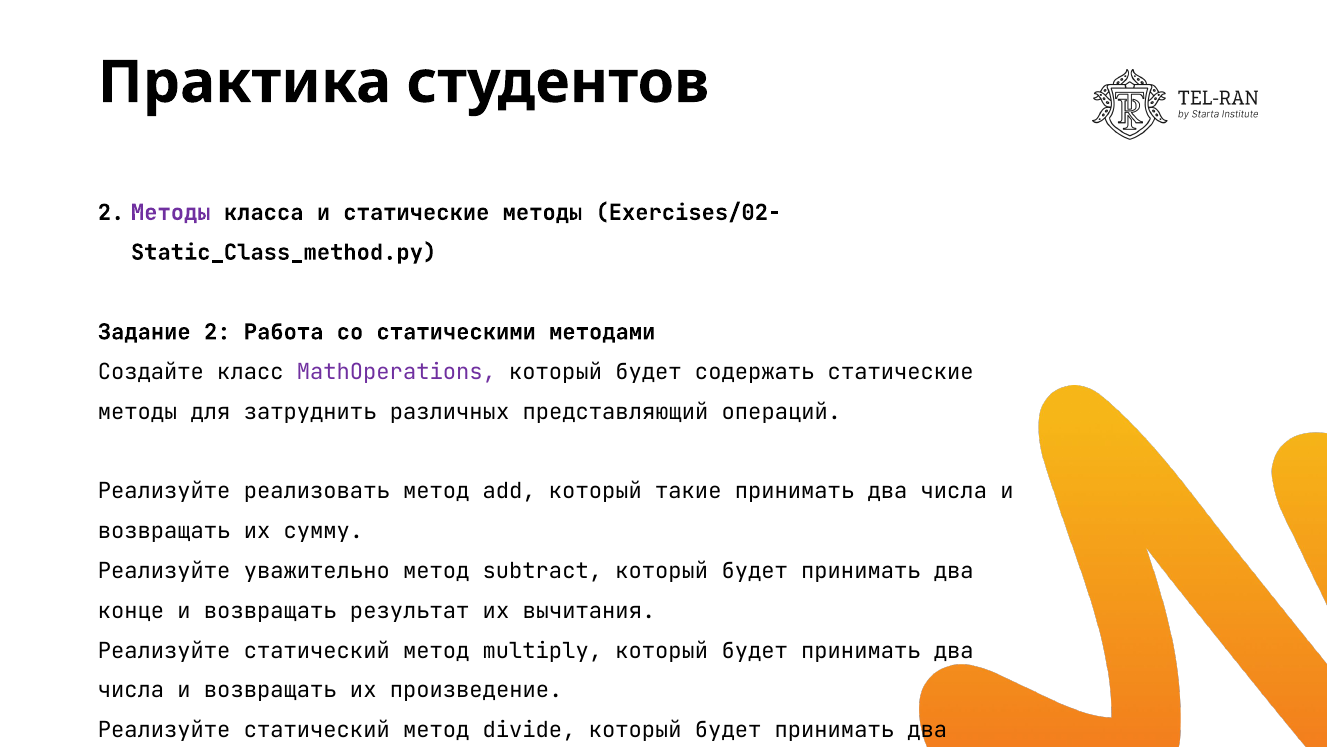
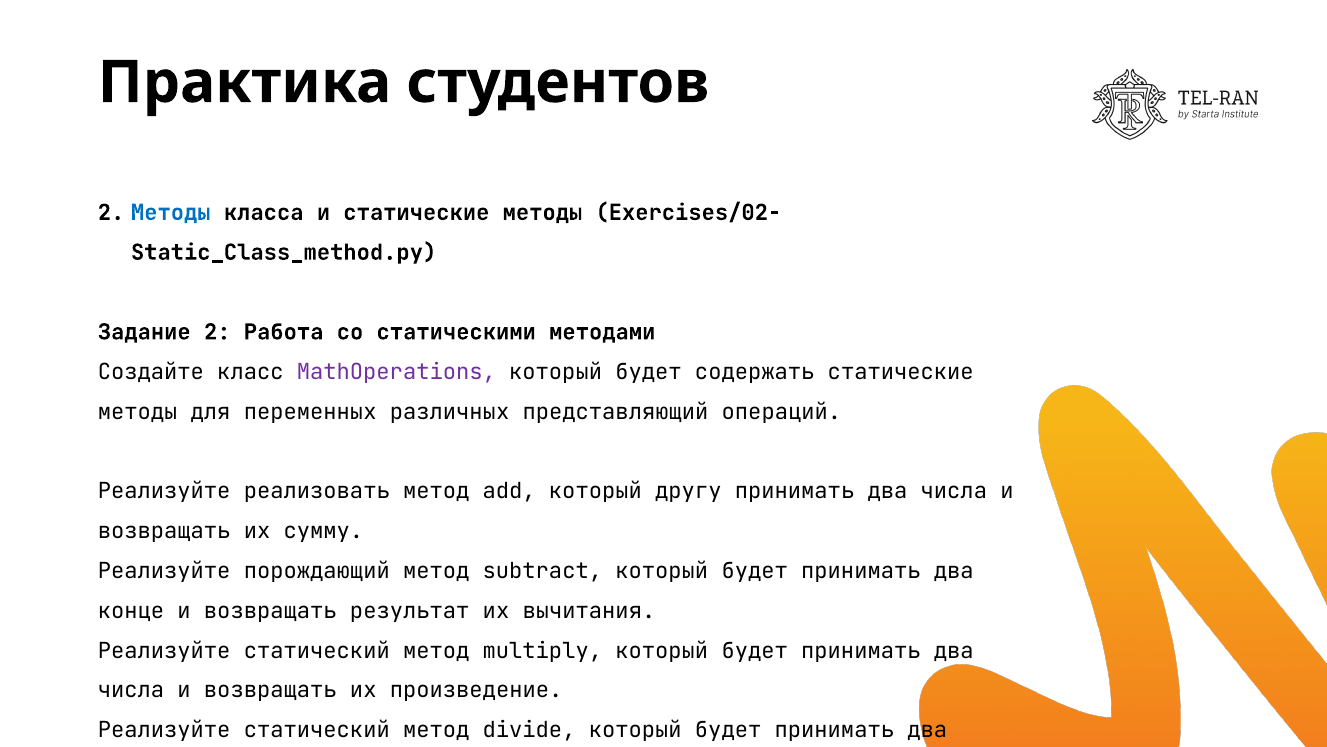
Методы colour: purple -> blue (171, 212)
затруднить: затруднить -> переменных (310, 411)
такие: такие -> другу (688, 491)
уважительно: уважительно -> порождающий (317, 571)
